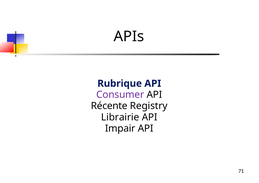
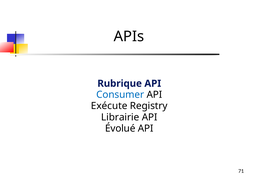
Consumer colour: purple -> blue (120, 95)
Récente: Récente -> Exécute (109, 106)
Impair: Impair -> Évolué (120, 128)
